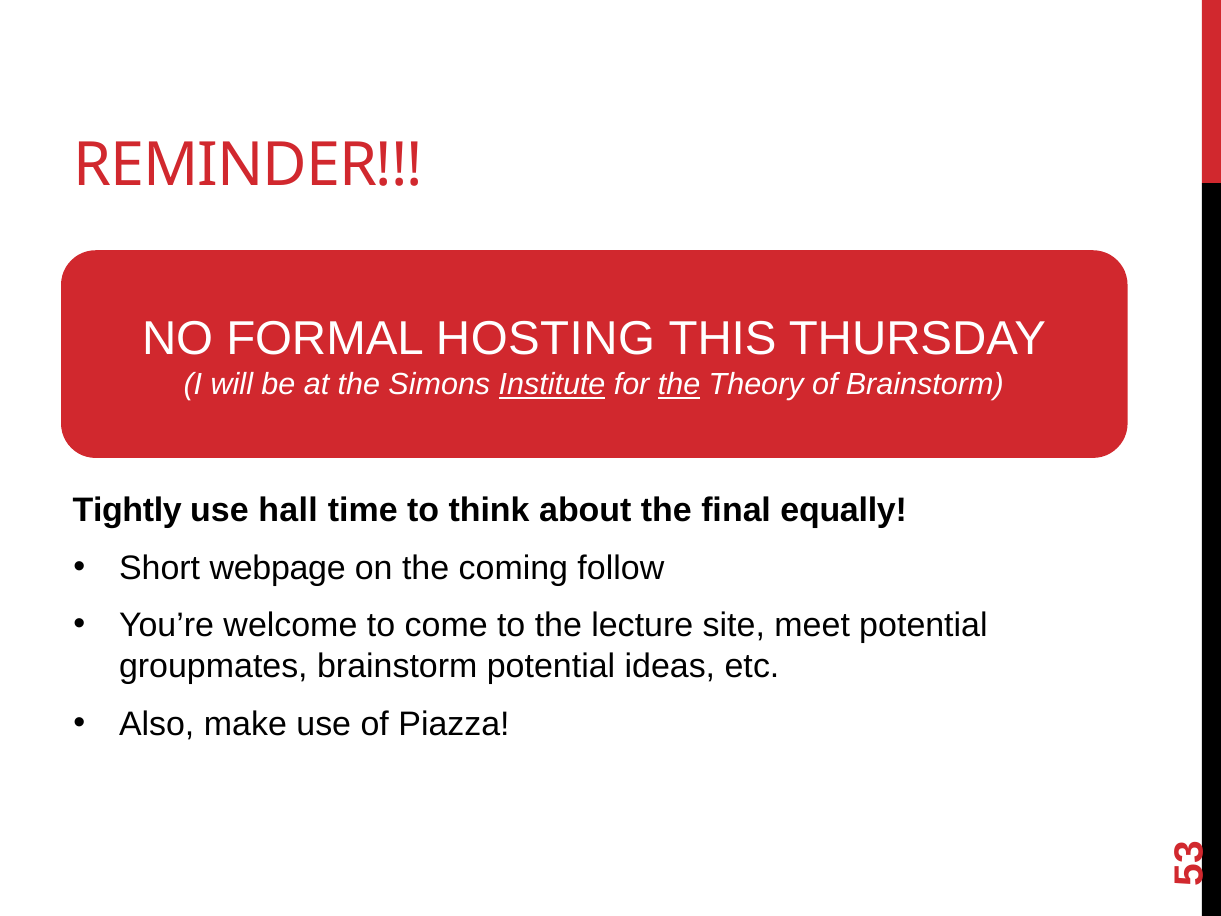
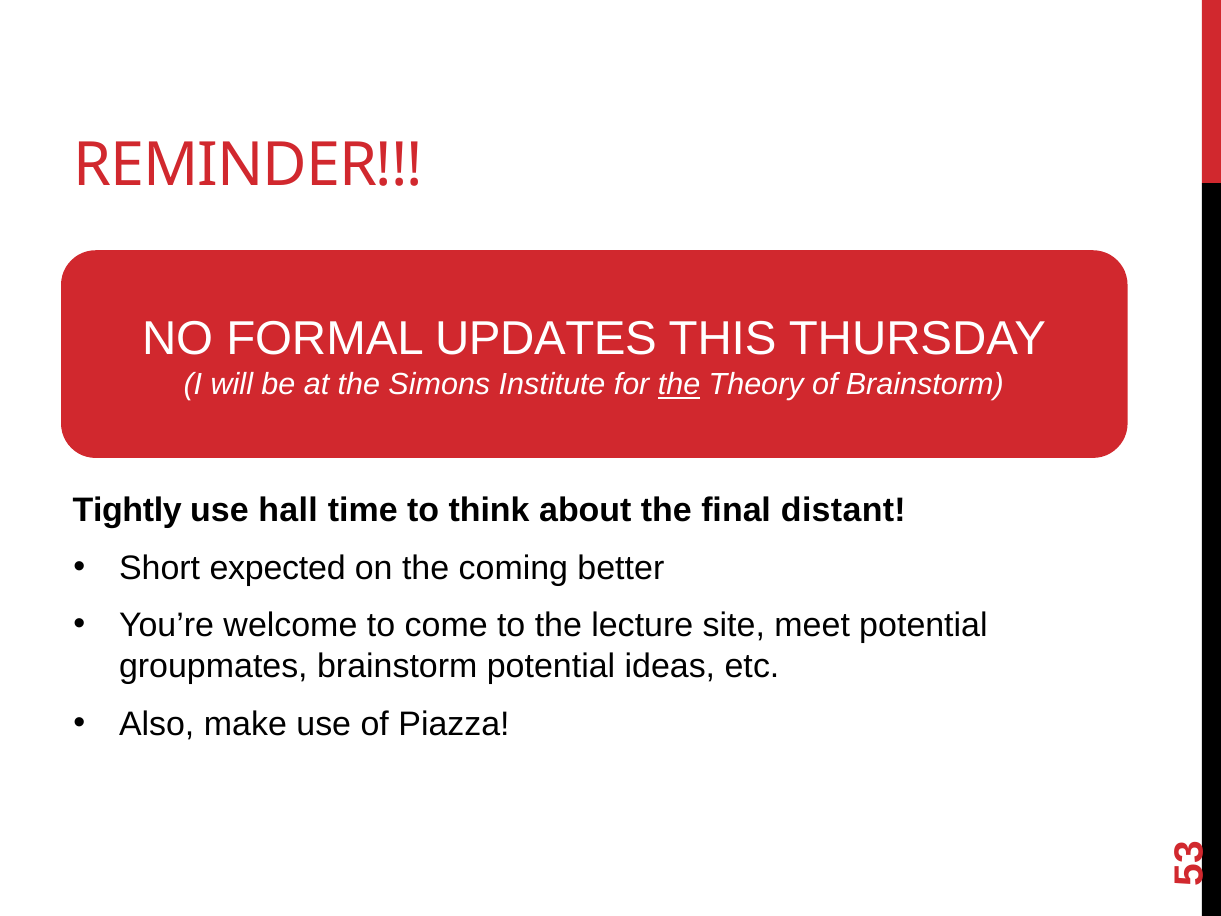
HOSTING: HOSTING -> UPDATES (546, 339)
Institute underline: present -> none (552, 385)
equally: equally -> distant (843, 510)
webpage: webpage -> expected (278, 568)
follow: follow -> better (621, 568)
